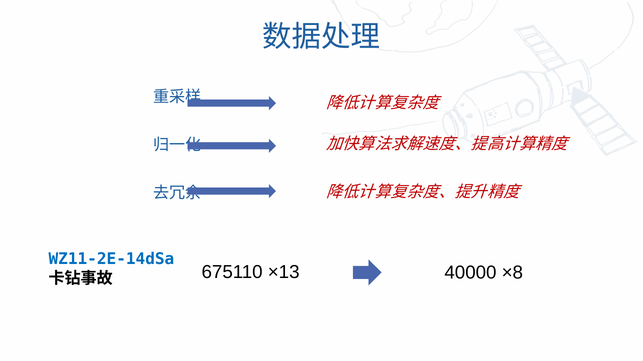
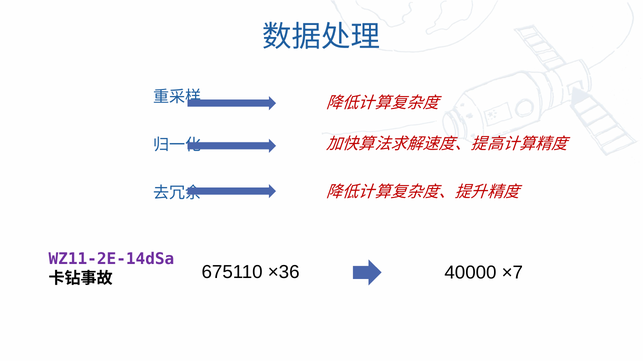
WZ11-2E-14dSa colour: blue -> purple (111, 260)
×13: ×13 -> ×36 (284, 272)
×8: ×8 -> ×7 (512, 273)
